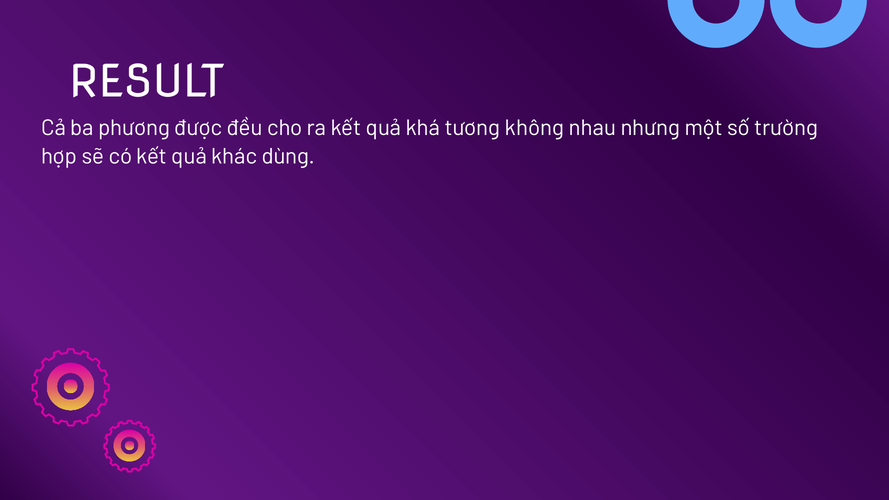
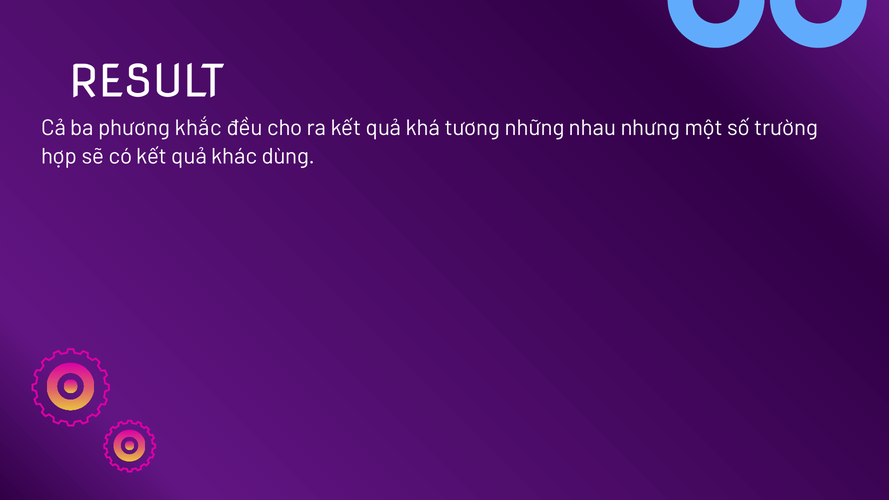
được: được -> khắc (198, 128)
không: không -> những (535, 128)
